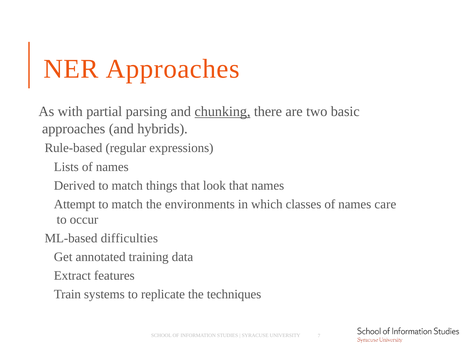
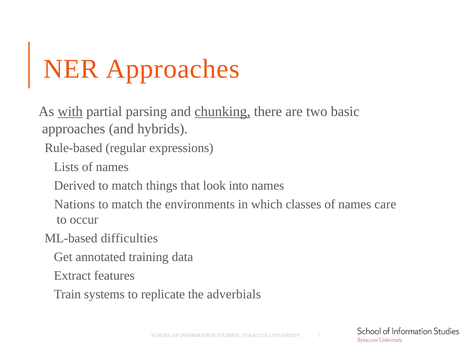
with underline: none -> present (70, 112)
look that: that -> into (239, 185)
Attempt: Attempt -> Nations (75, 204)
techniques: techniques -> adverbials (234, 294)
